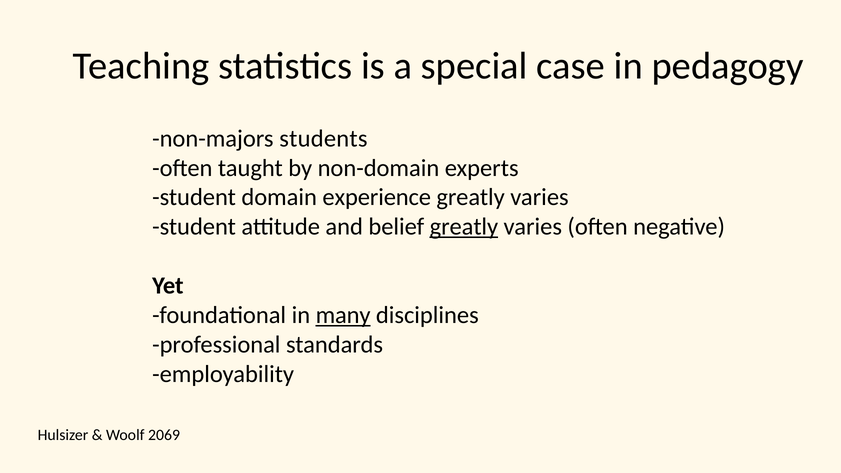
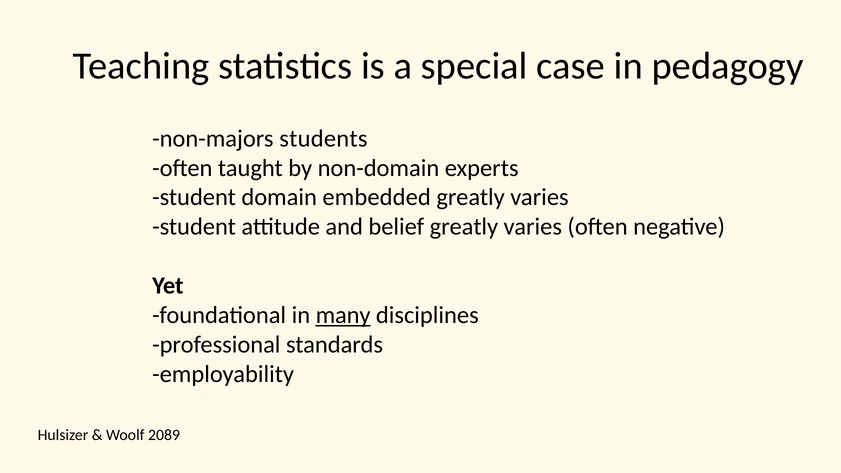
experience: experience -> embedded (377, 197)
greatly underline: present -> none (464, 227)
2069: 2069 -> 2089 (164, 435)
